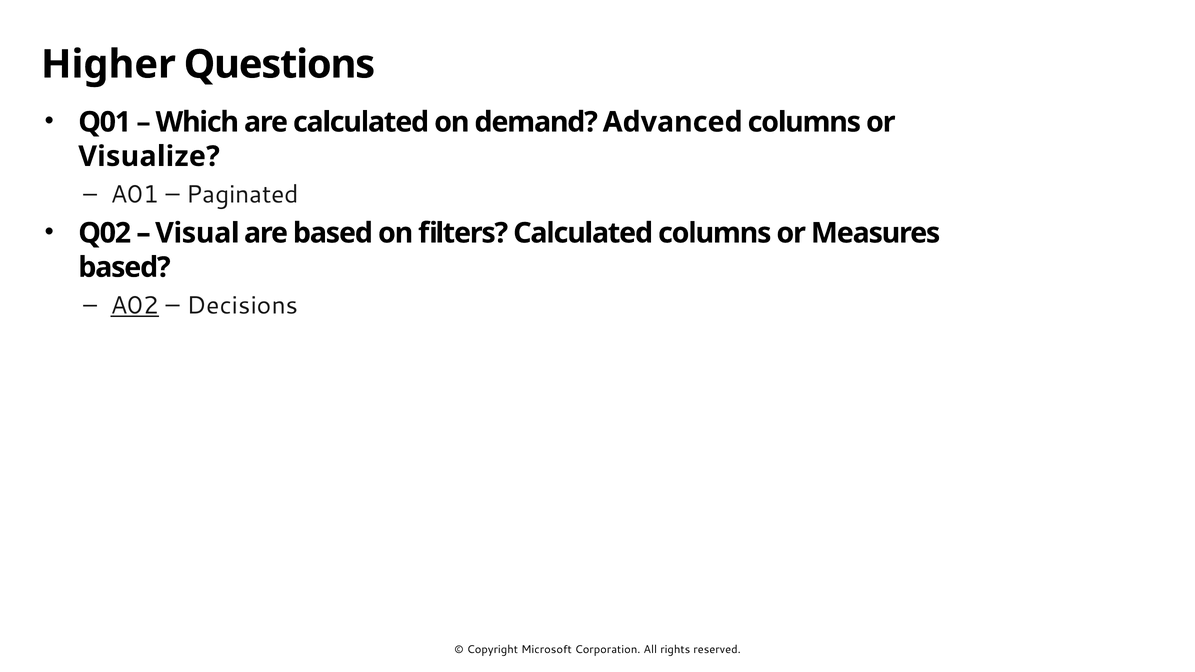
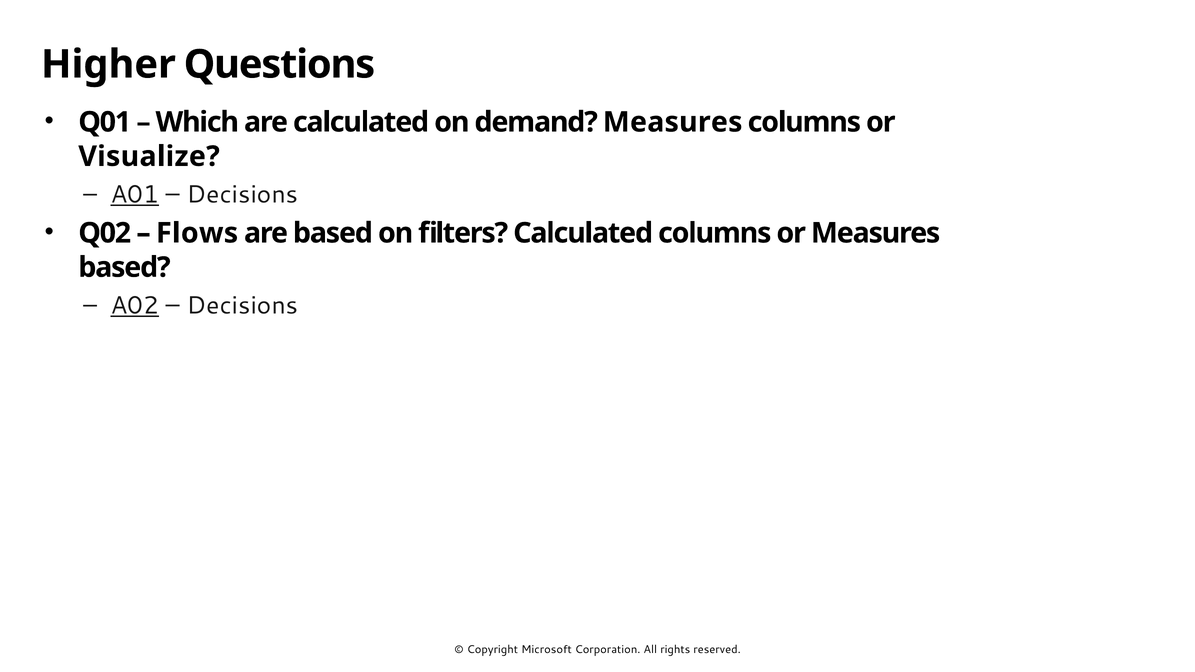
demand Advanced: Advanced -> Measures (673, 122)
A01 underline: none -> present (135, 195)
Paginated: Paginated -> Decisions (242, 195)
Visual: Visual -> Flows (197, 233)
